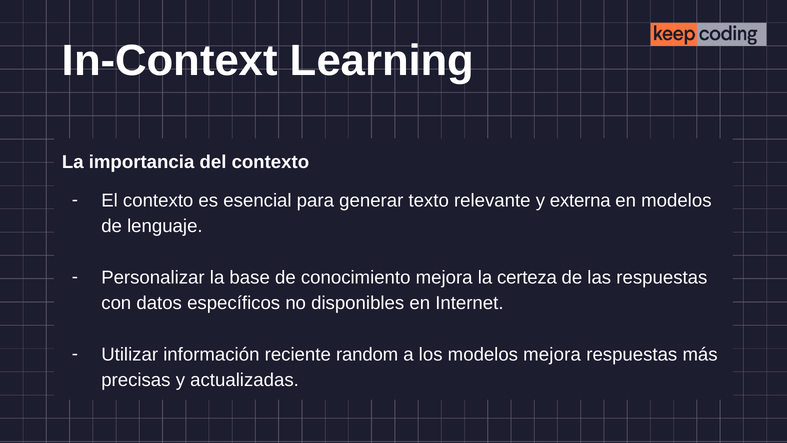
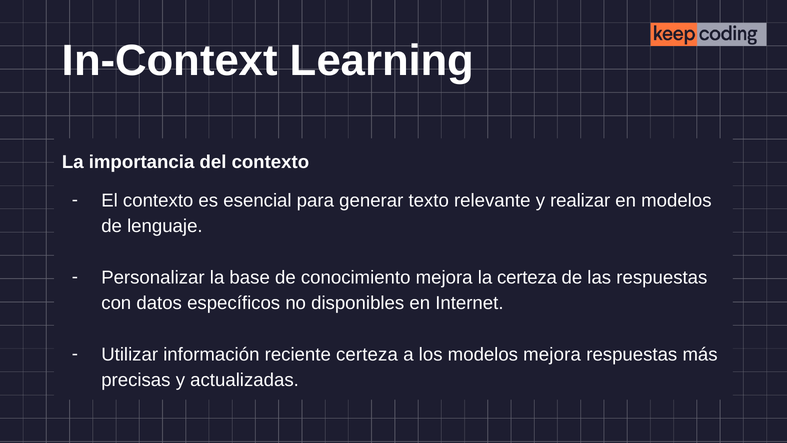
externa: externa -> realizar (580, 201)
reciente random: random -> certeza (367, 354)
